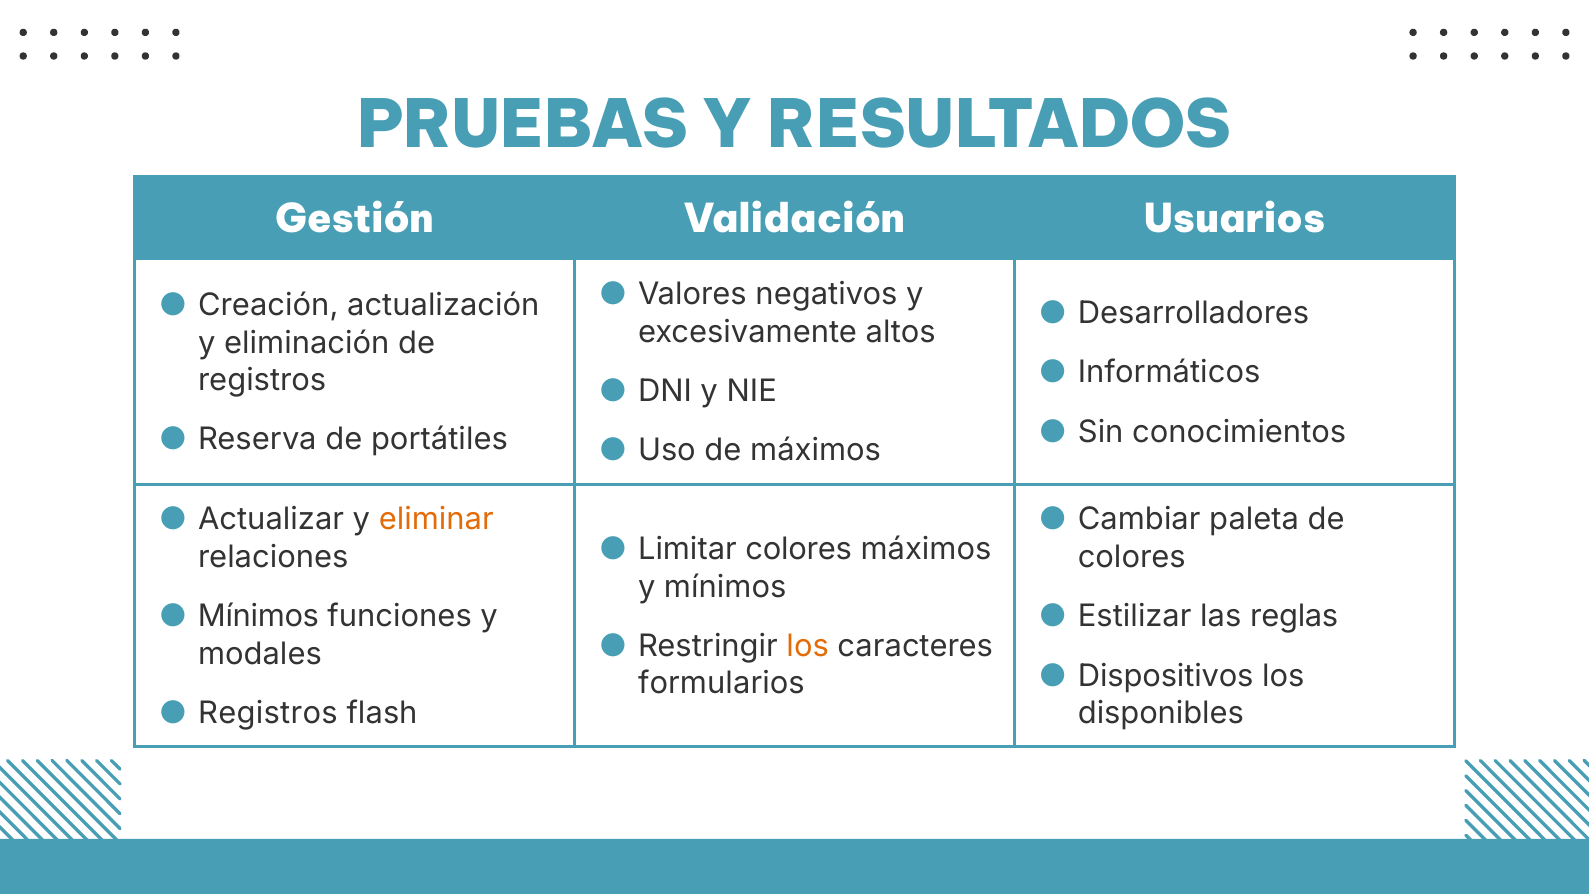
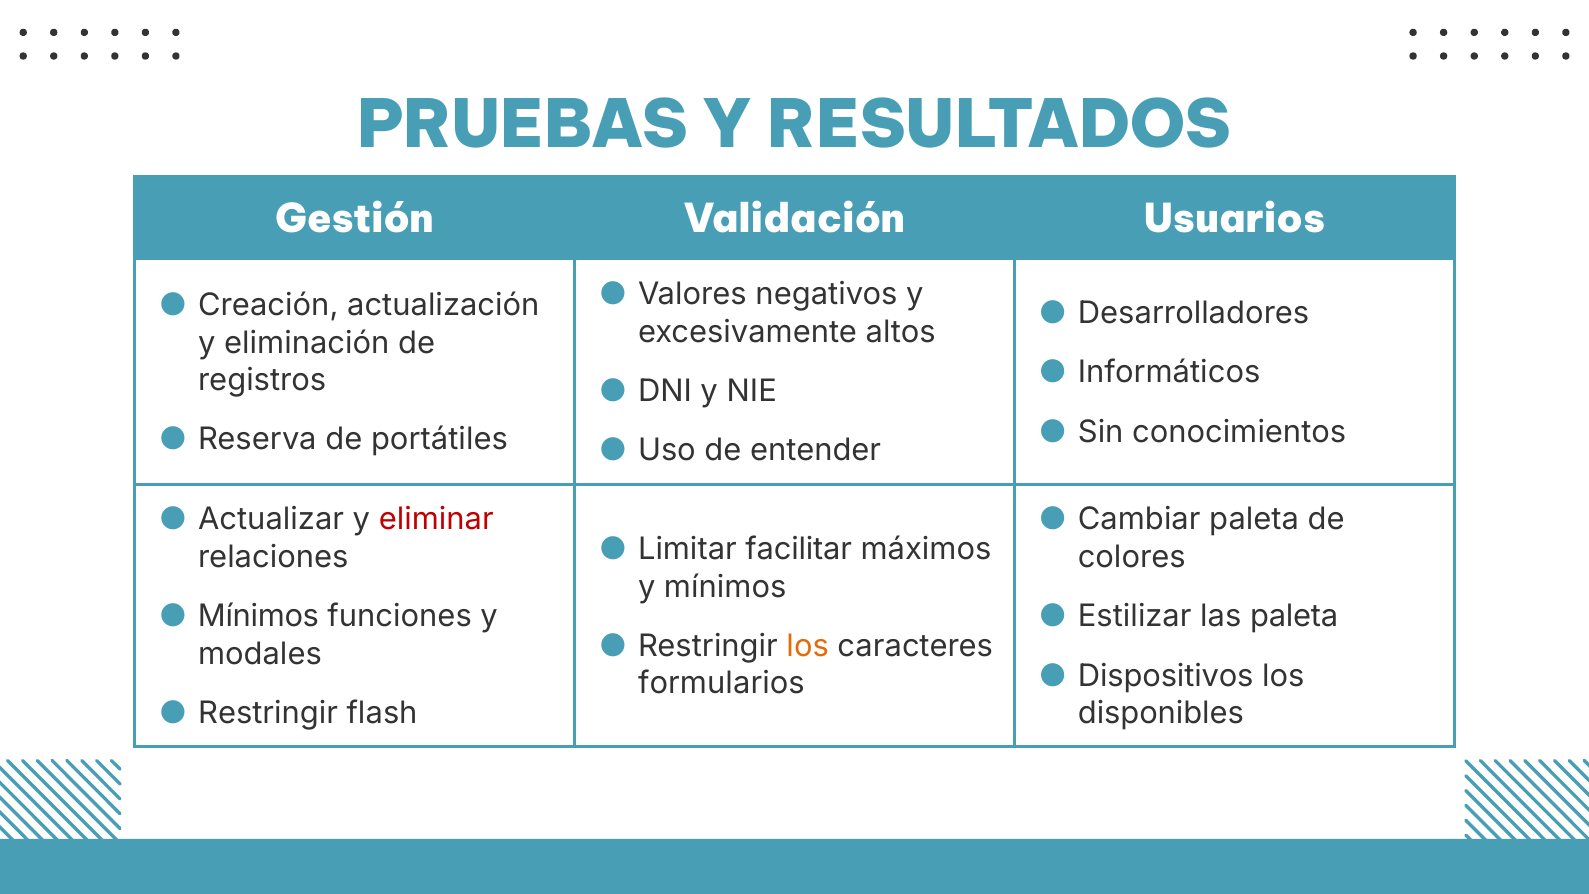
de máximos: máximos -> entender (816, 451)
eliminar colour: orange -> red (436, 520)
Limitar colores: colores -> facilitar (799, 549)
las reglas: reglas -> paleta (1294, 616)
Registros: Registros -> Restringir (268, 713)
